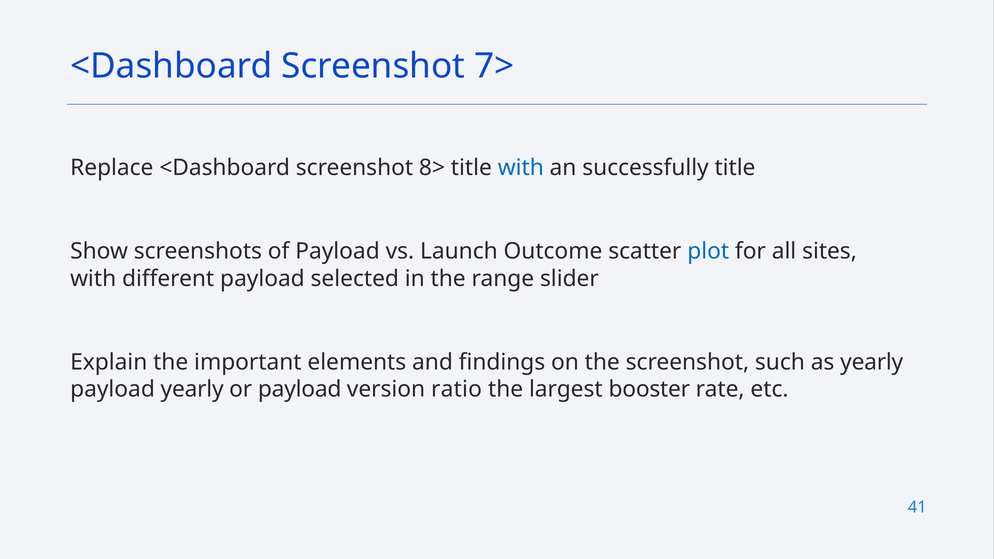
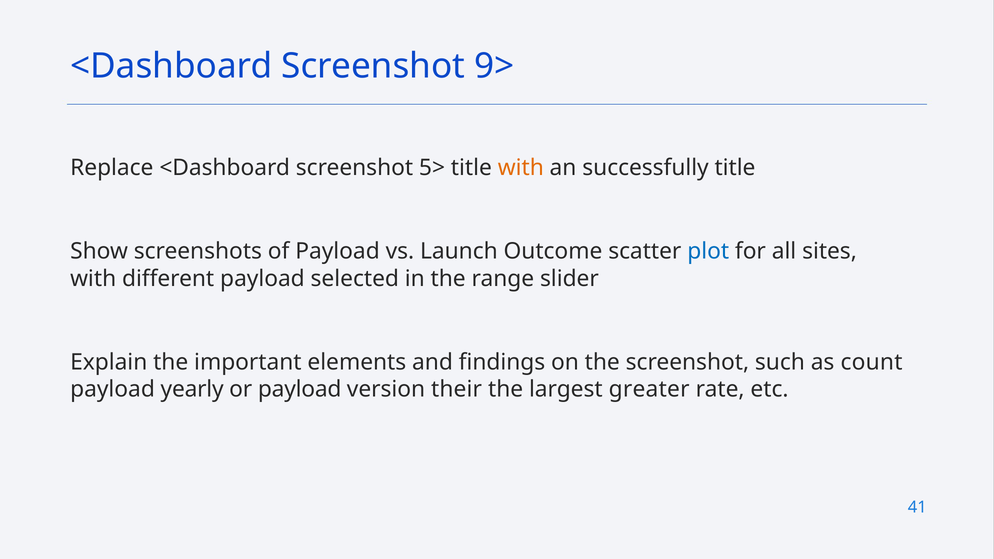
7>: 7> -> 9> (494, 66)
8>: 8> -> 5> (432, 168)
with colour: blue -> orange (521, 168)
as yearly: yearly -> count (872, 362)
ratio: ratio -> their (457, 390)
booster: booster -> greater (649, 390)
